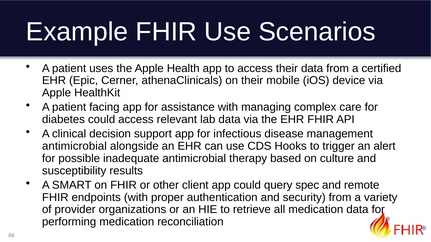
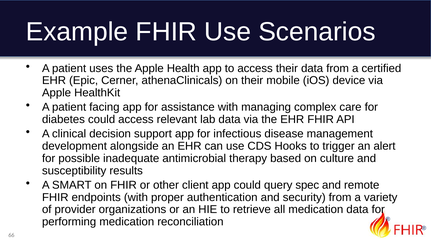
antimicrobial: antimicrobial -> development (74, 146)
